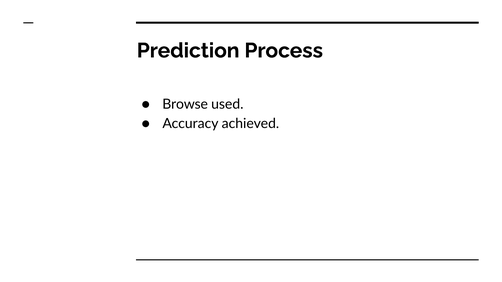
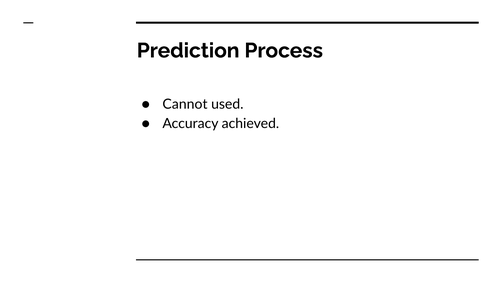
Browse: Browse -> Cannot (185, 105)
